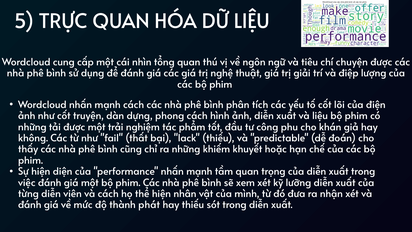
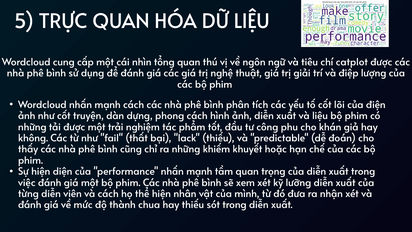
chuyện: chuyện -> catplot (352, 62)
phát: phát -> chua (149, 205)
